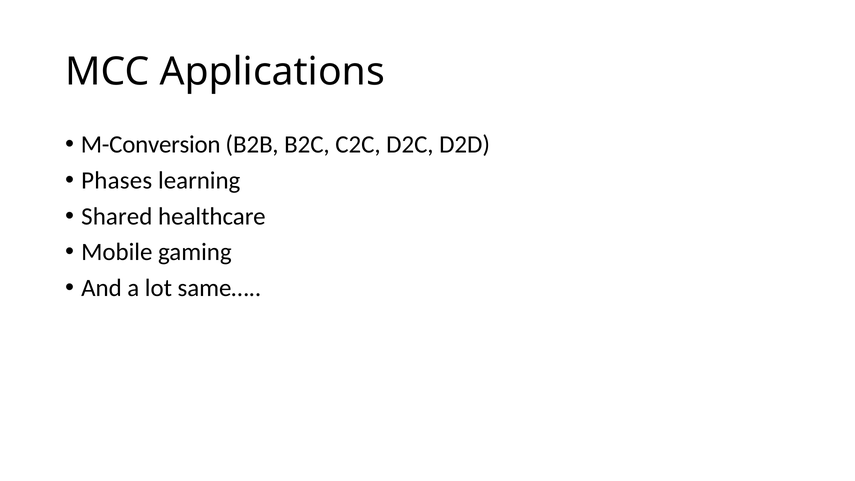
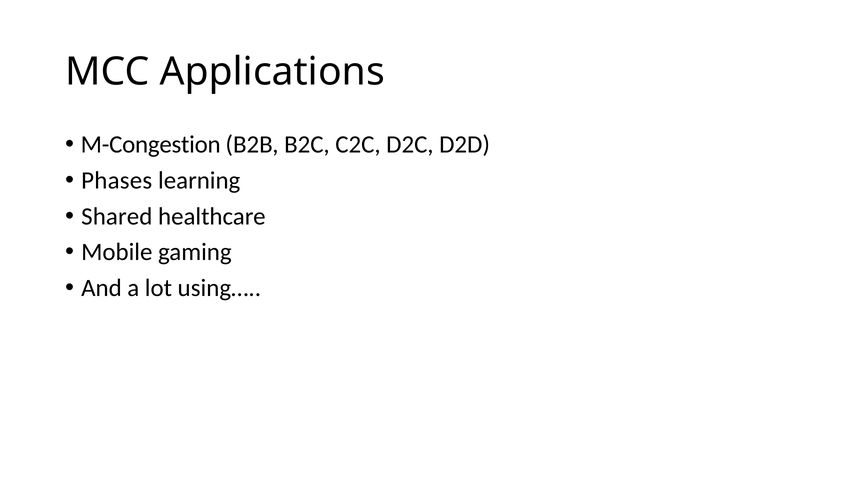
M-Conversion: M-Conversion -> M-Congestion (151, 145)
same…: same… -> using… (219, 288)
